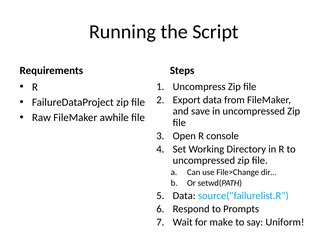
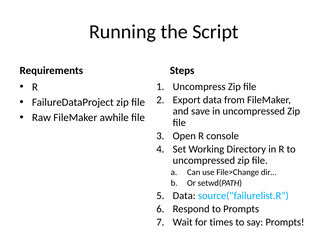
make: make -> times (221, 222)
say Uniform: Uniform -> Prompts (285, 222)
